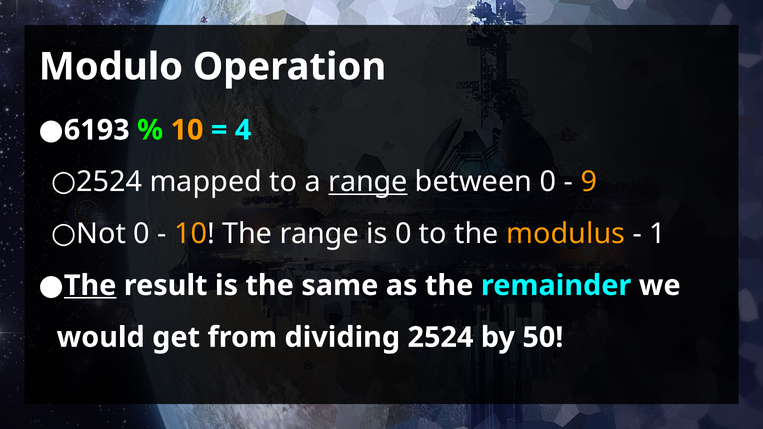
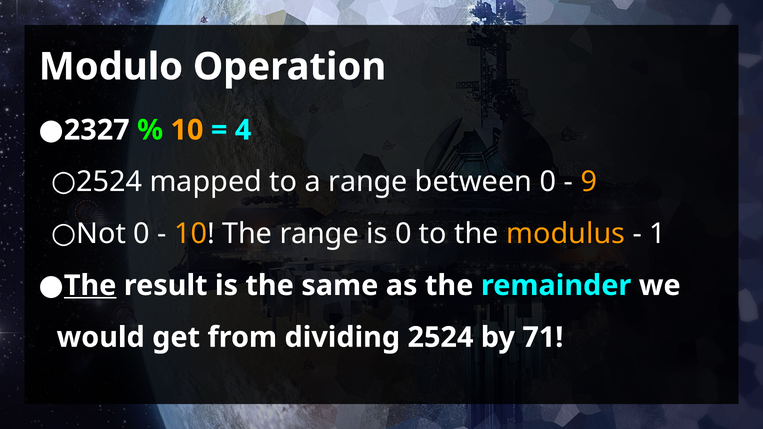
6193: 6193 -> 2327 (97, 130)
range underline: present -> none (368, 182)
50: 50 -> 71 (543, 337)
